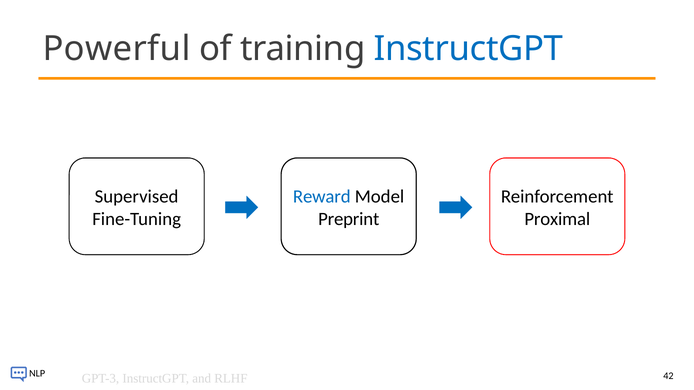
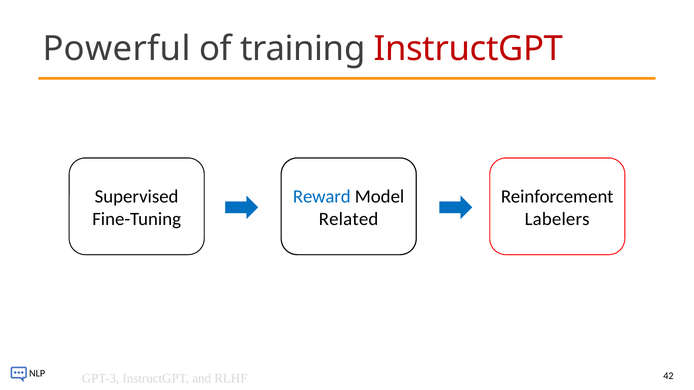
InstructGPT colour: blue -> red (468, 49)
Preprint: Preprint -> Related (349, 219)
Proximal: Proximal -> Labelers (557, 219)
